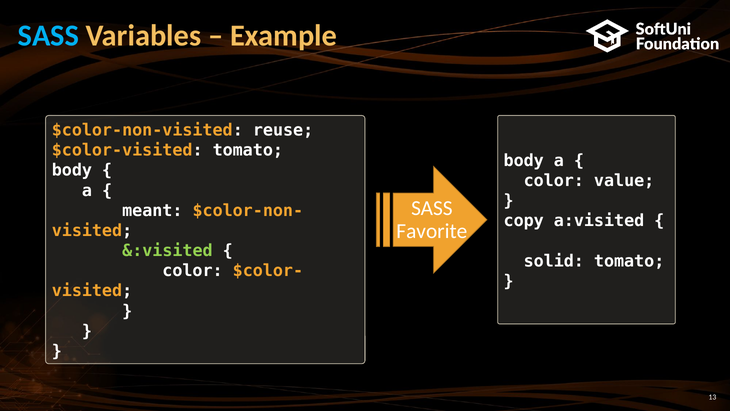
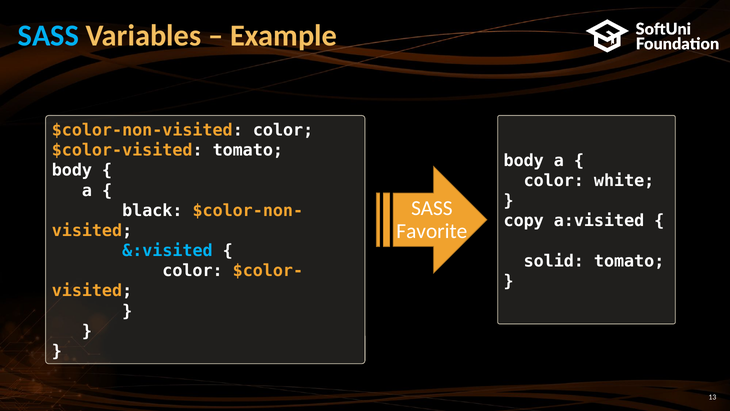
$color-non-visited reuse: reuse -> color (283, 130)
value: value -> white (624, 181)
meant: meant -> black (152, 210)
&:visited colour: light green -> light blue (167, 251)
